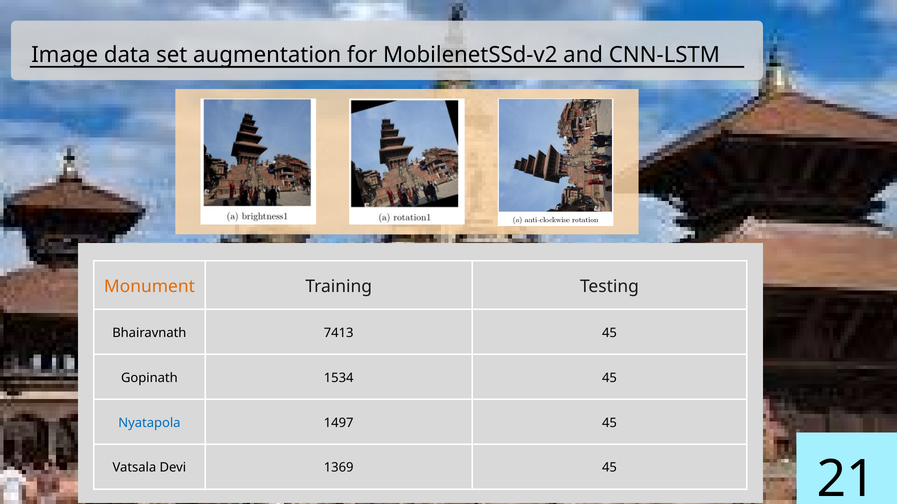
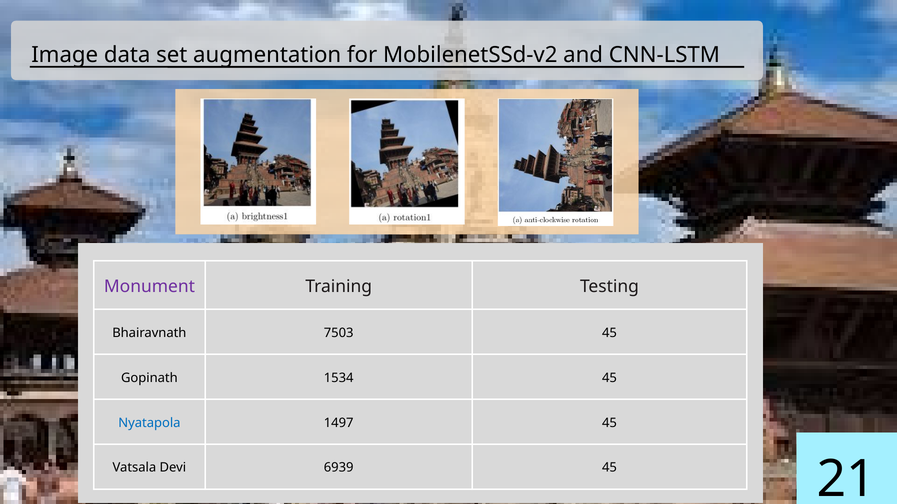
Monument colour: orange -> purple (149, 287)
7413: 7413 -> 7503 (339, 333)
1369: 1369 -> 6939 (339, 468)
